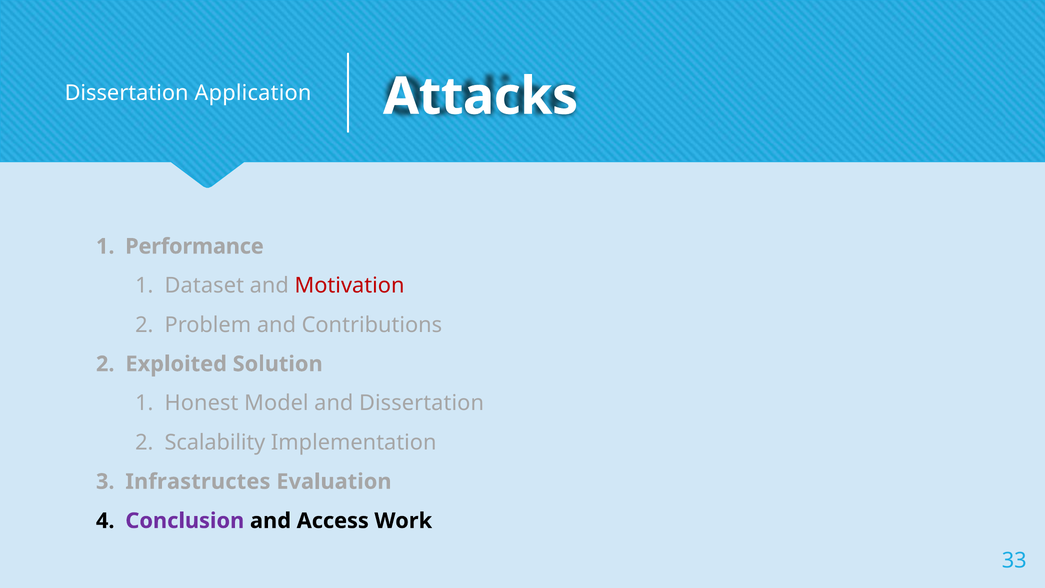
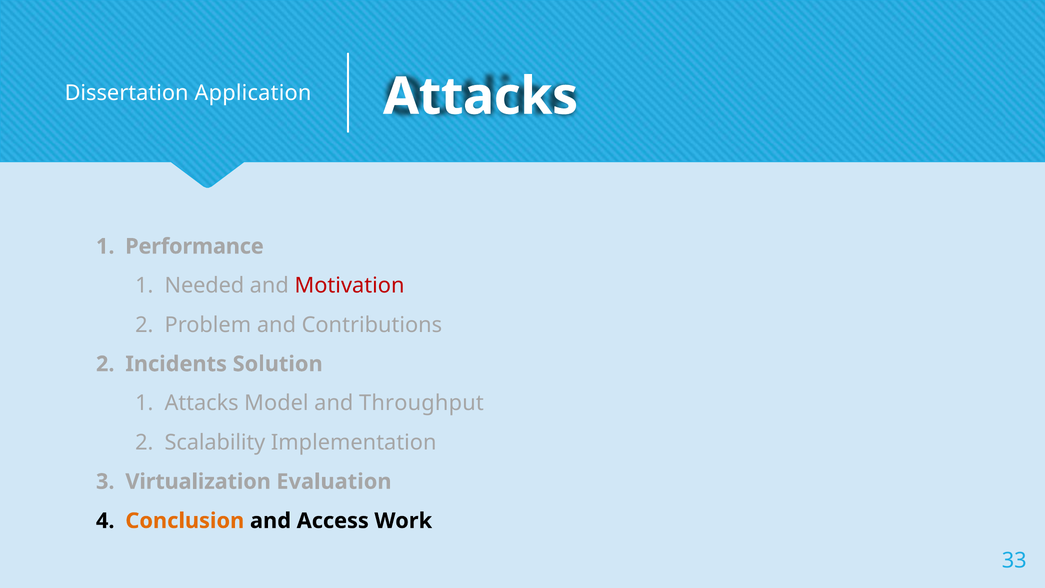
Dataset: Dataset -> Needed (204, 286)
Exploited: Exploited -> Incidents (176, 364)
Honest: Honest -> Attacks (202, 403)
and Dissertation: Dissertation -> Throughput (421, 403)
Infrastructes: Infrastructes -> Virtualization (198, 481)
Conclusion colour: purple -> orange (185, 521)
